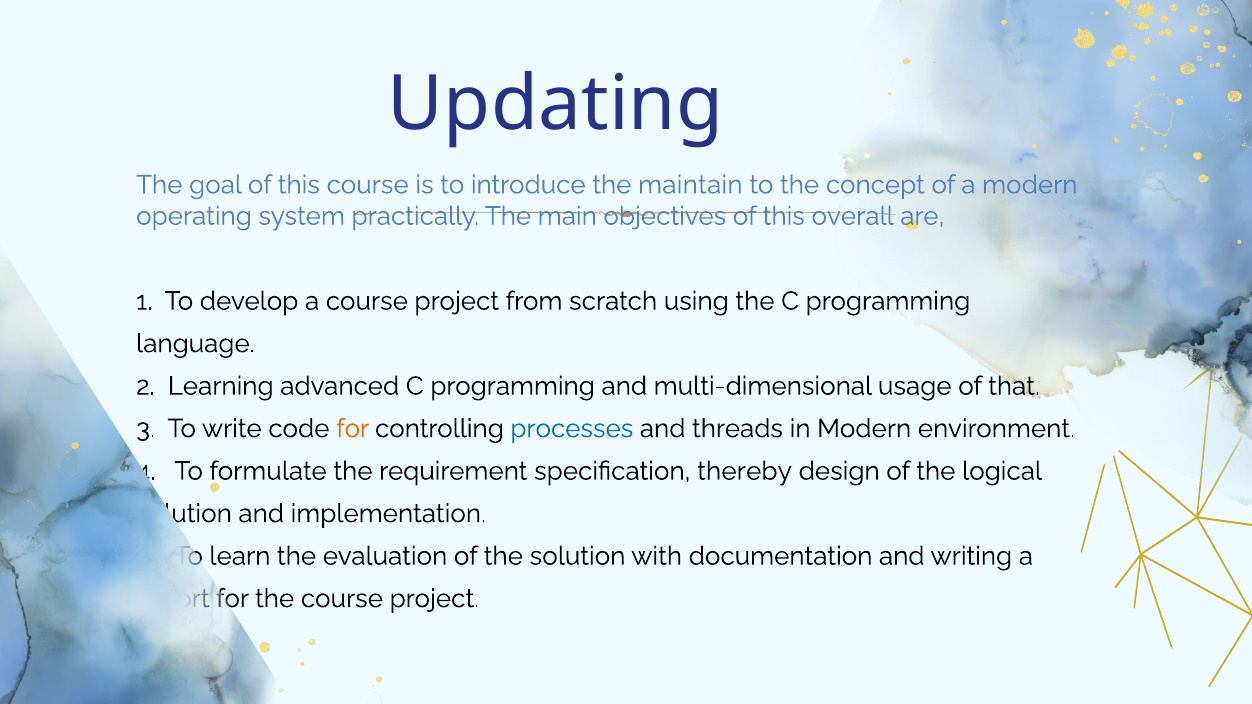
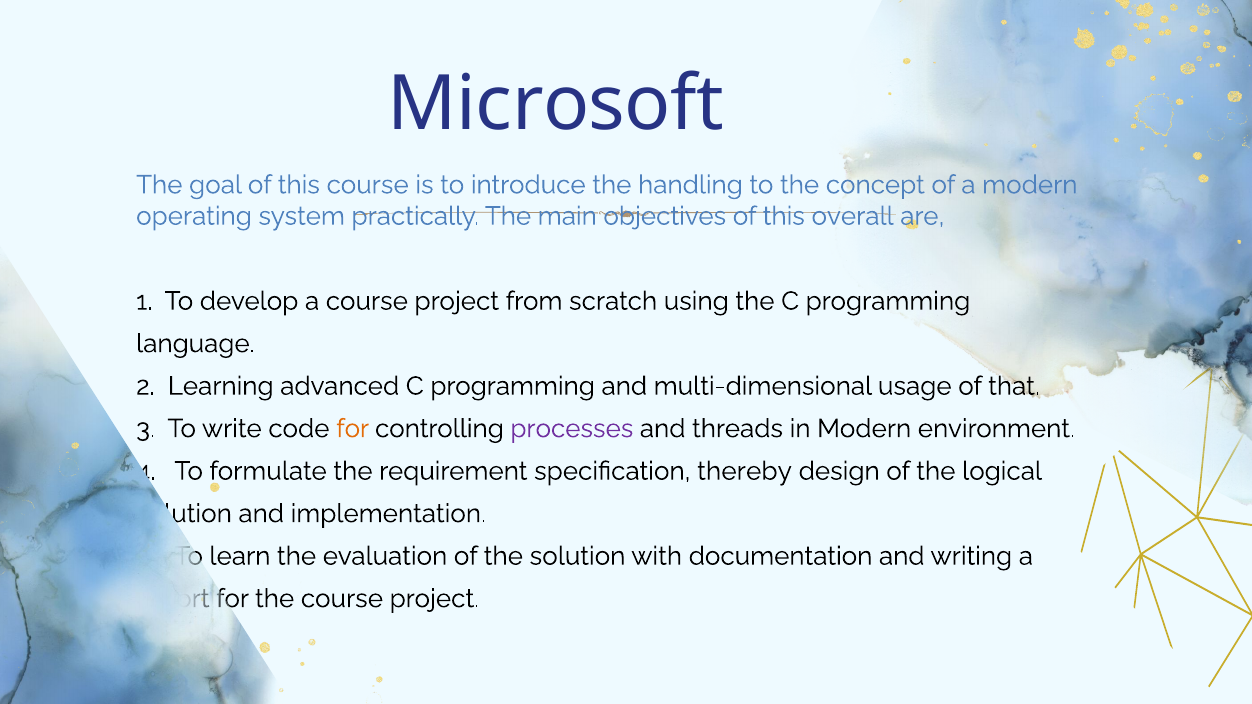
Updating: Updating -> Microsoft (556, 104)
maintain: maintain -> handling (690, 185)
processes colour: blue -> purple (572, 429)
